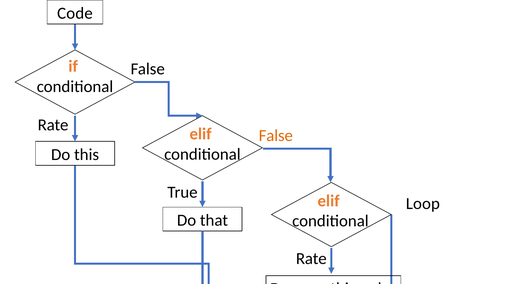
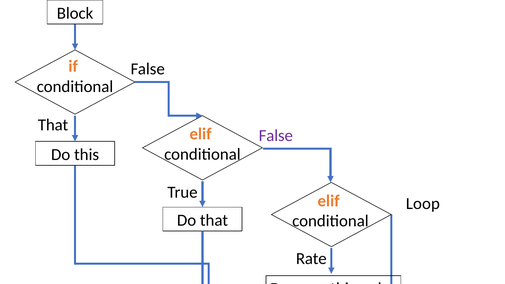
Code: Code -> Block (75, 13)
Rate: Rate -> That (53, 125)
False colour: orange -> purple (276, 136)
